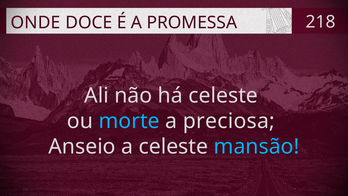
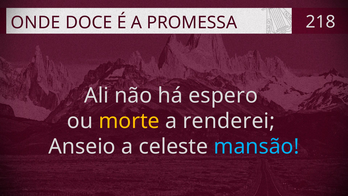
há celeste: celeste -> espero (223, 95)
morte colour: light blue -> yellow (129, 121)
preciosa: preciosa -> renderei (229, 121)
